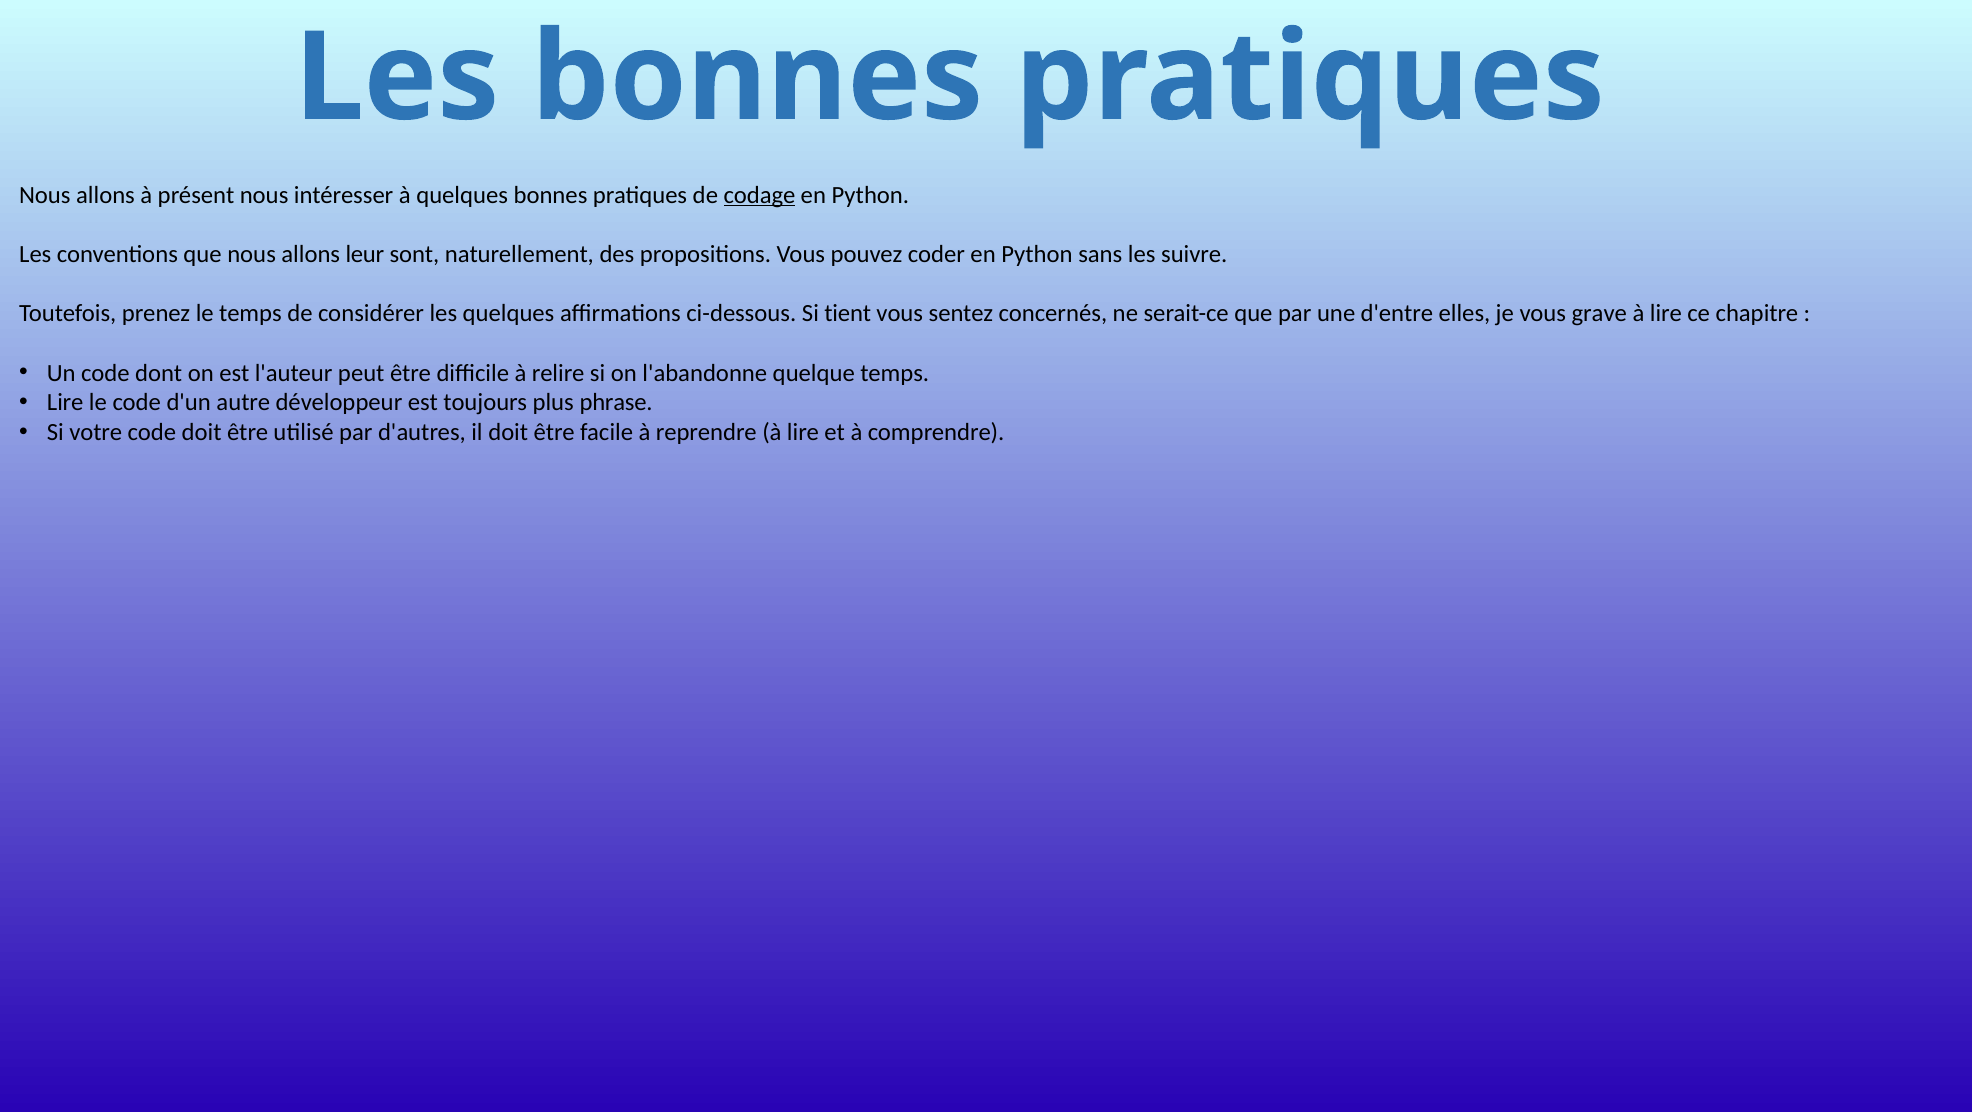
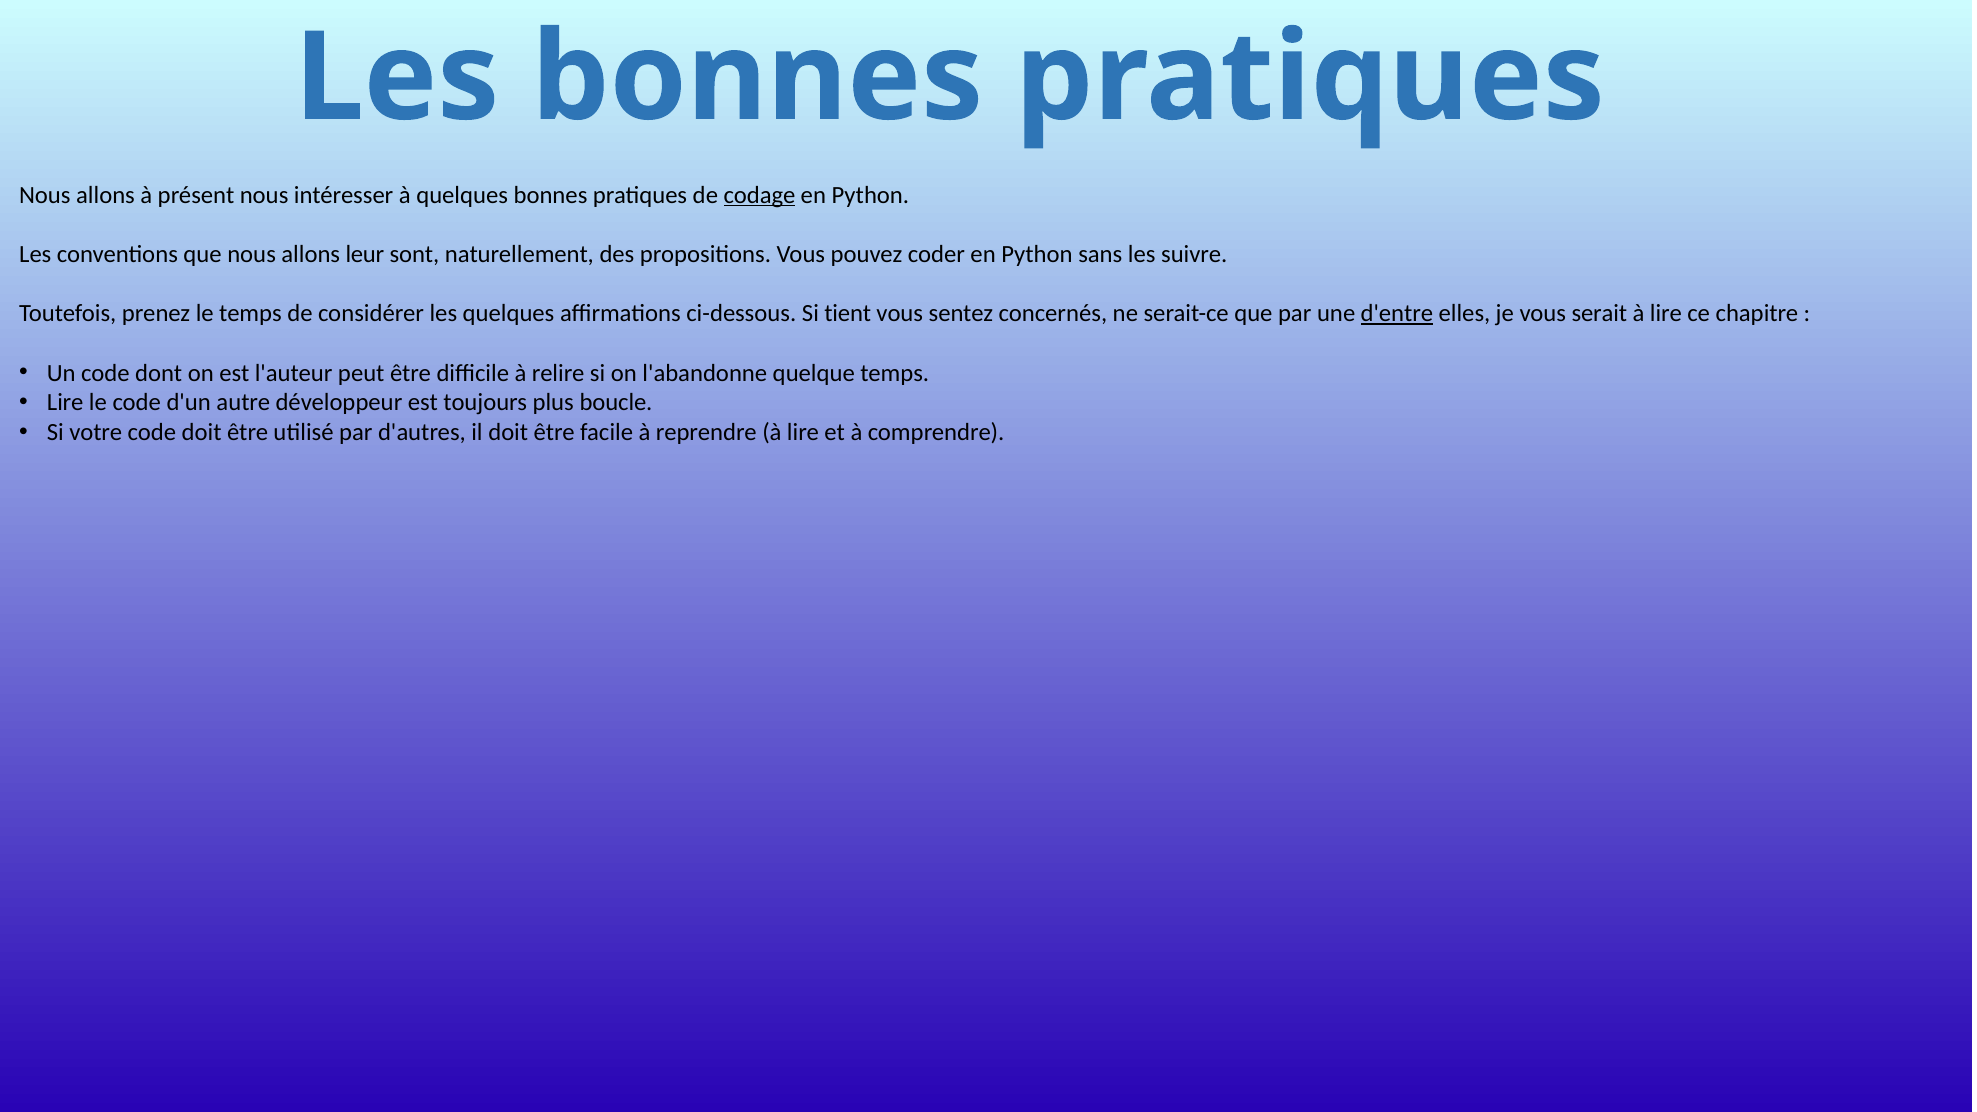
d'entre underline: none -> present (1397, 314)
grave: grave -> serait (1599, 314)
phrase: phrase -> boucle (616, 403)
